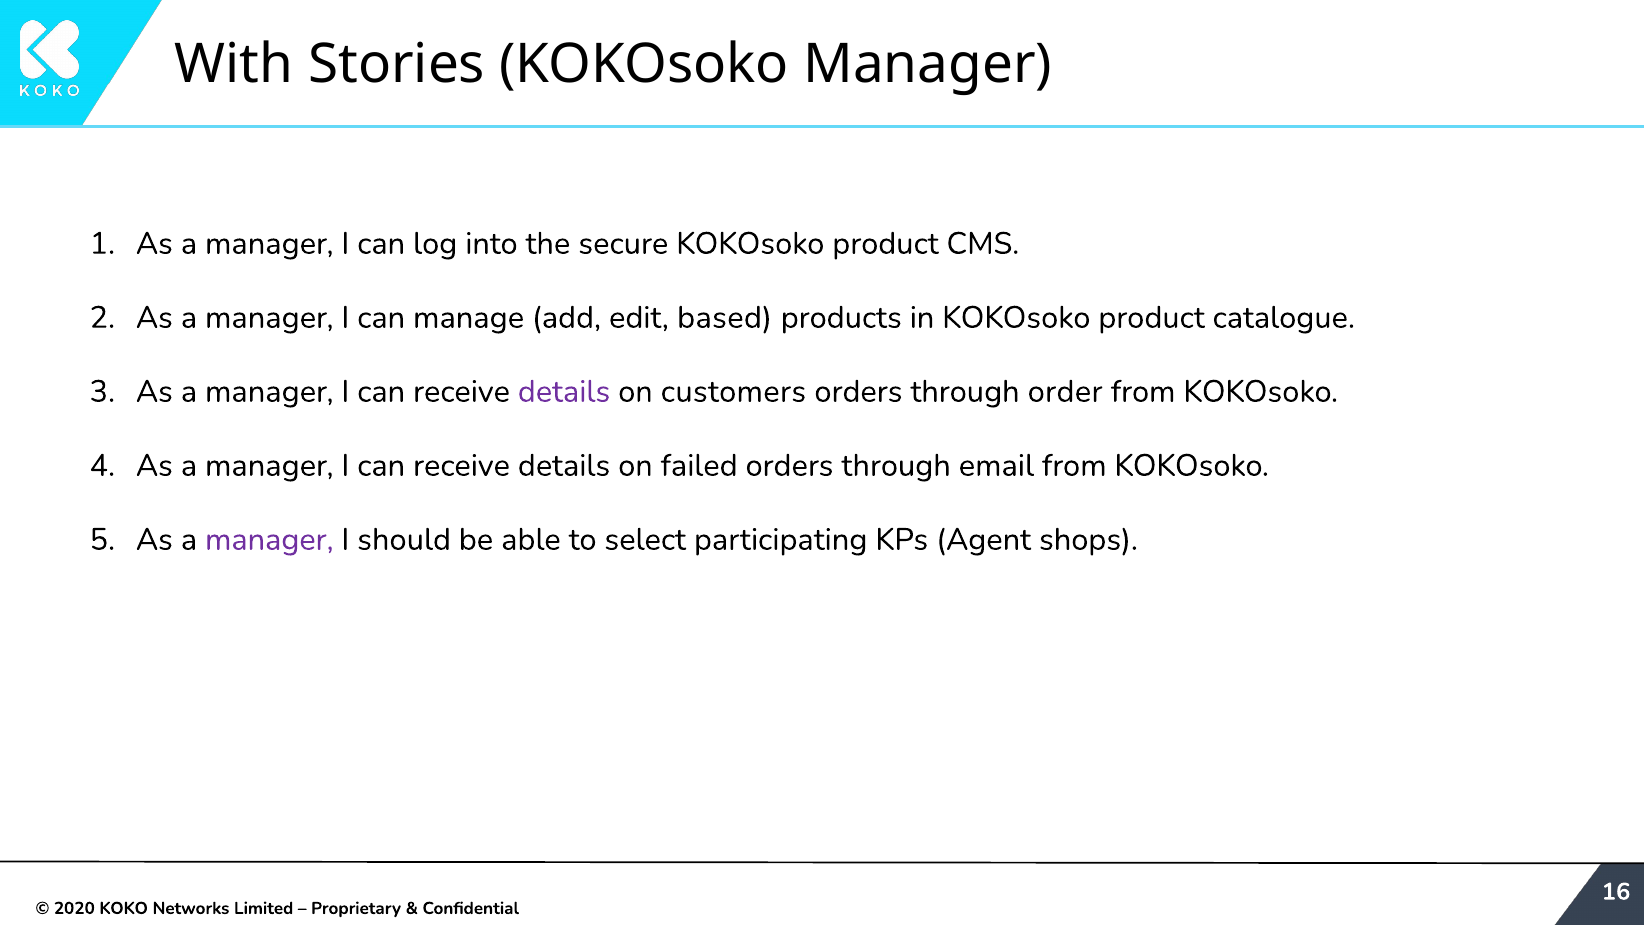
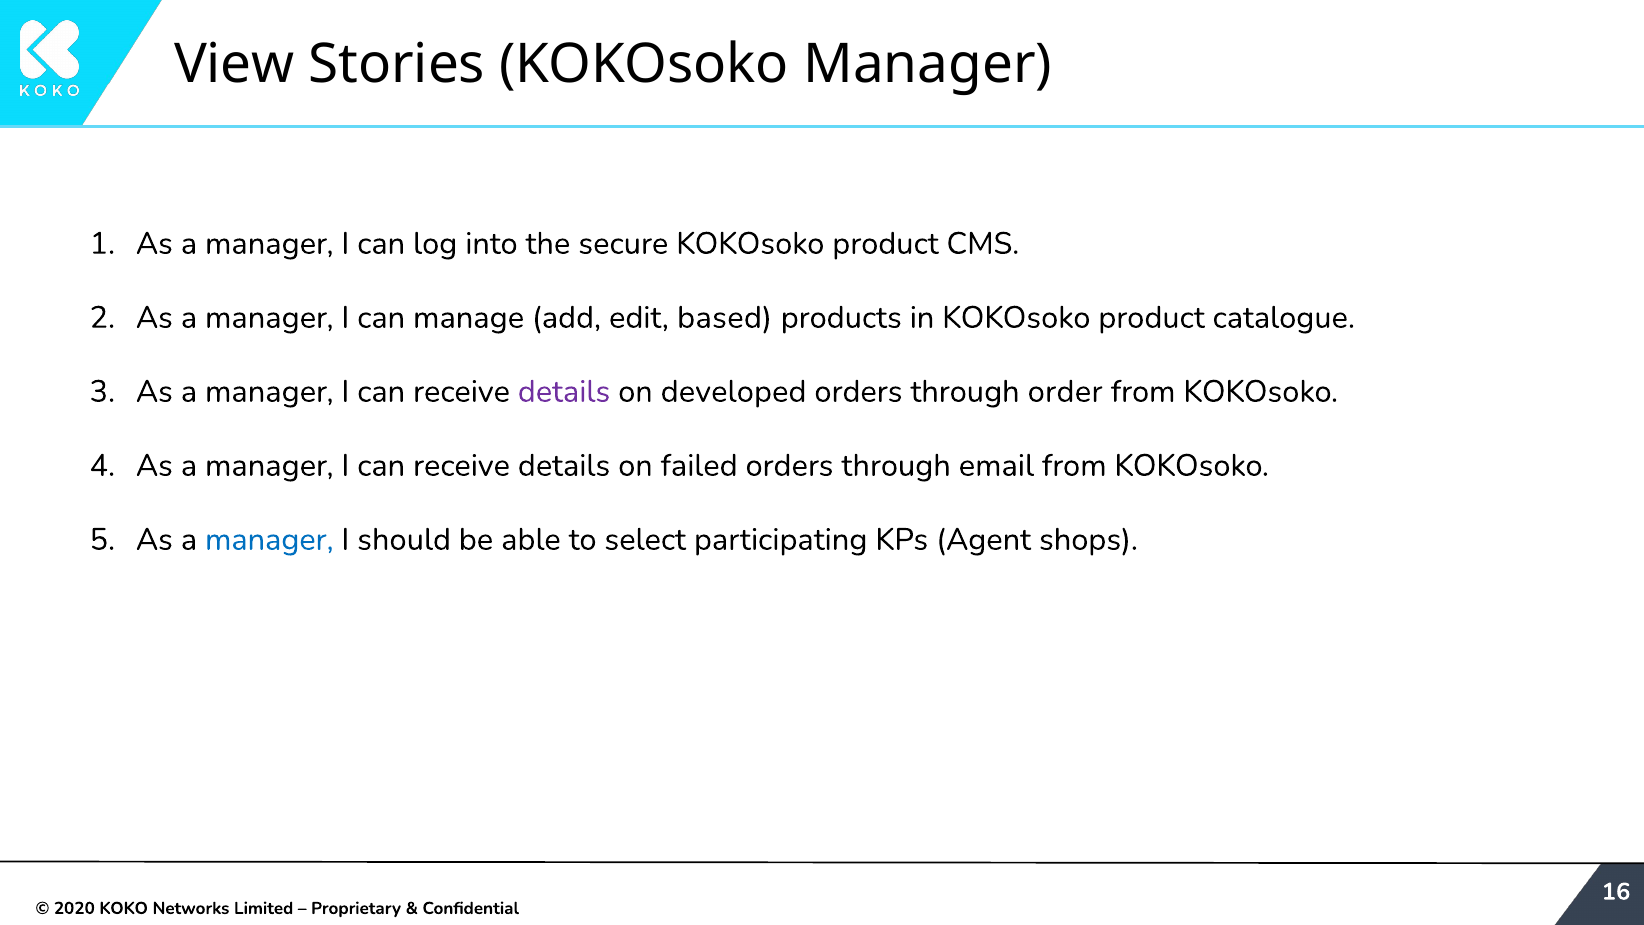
With: With -> View (234, 65)
customers: customers -> developed (734, 391)
manager colour: purple -> blue (269, 539)
